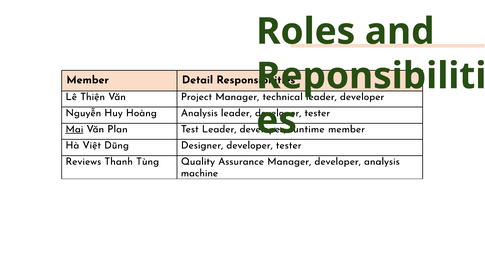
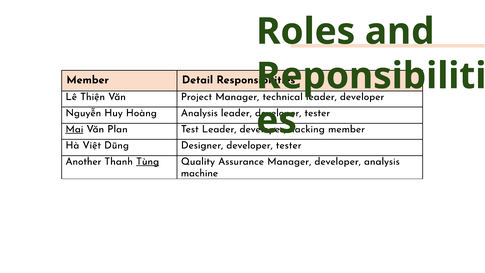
runtime: runtime -> hacking (307, 129)
Reviews: Reviews -> Another (83, 161)
Tùng underline: none -> present (148, 161)
